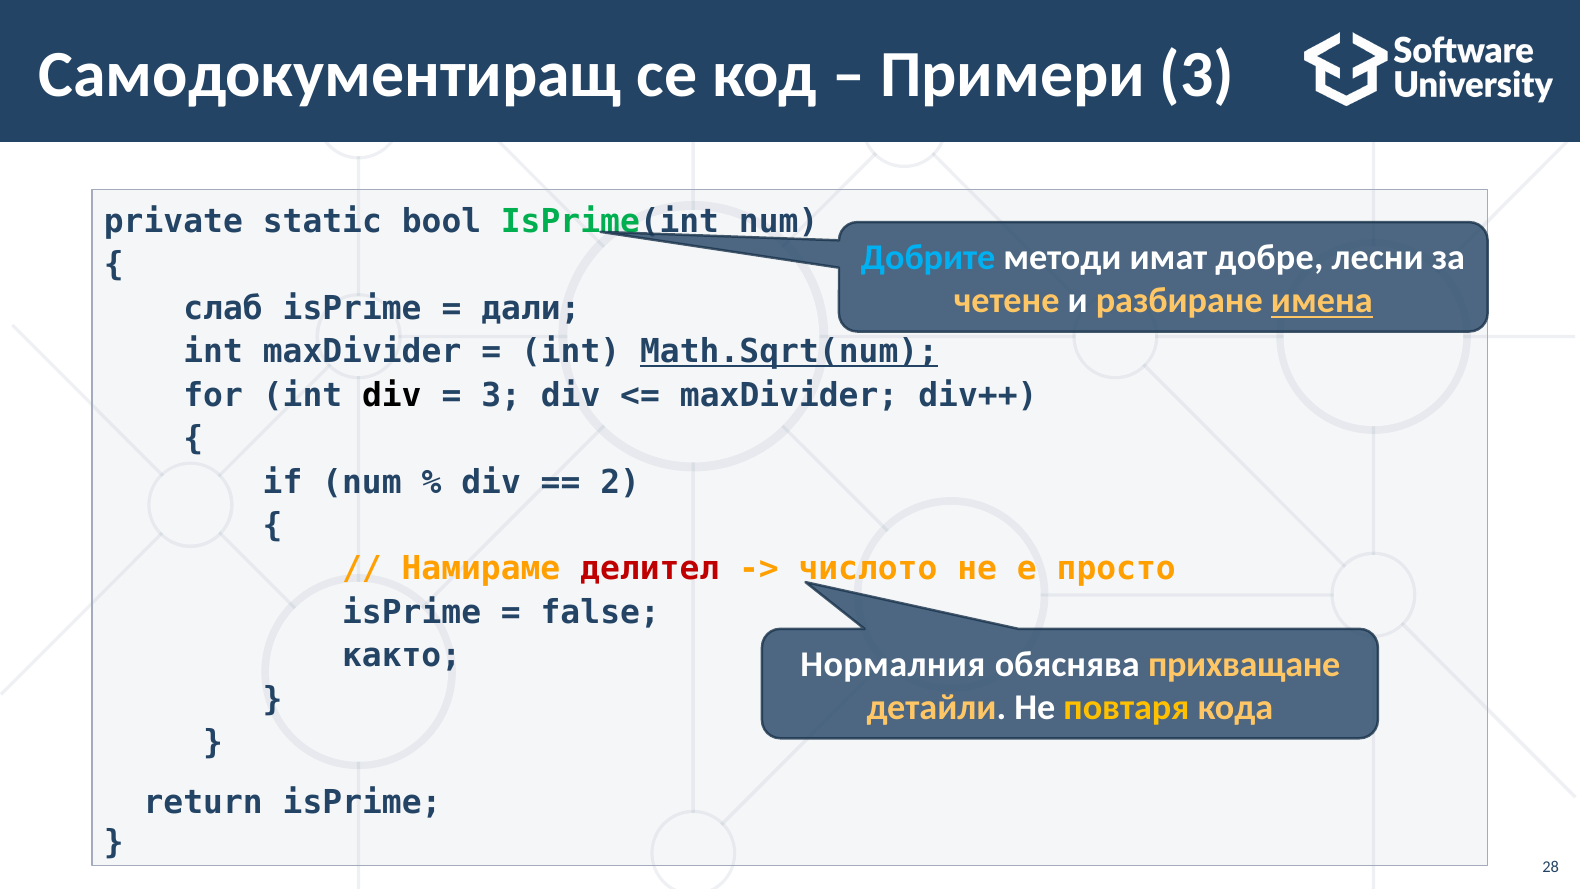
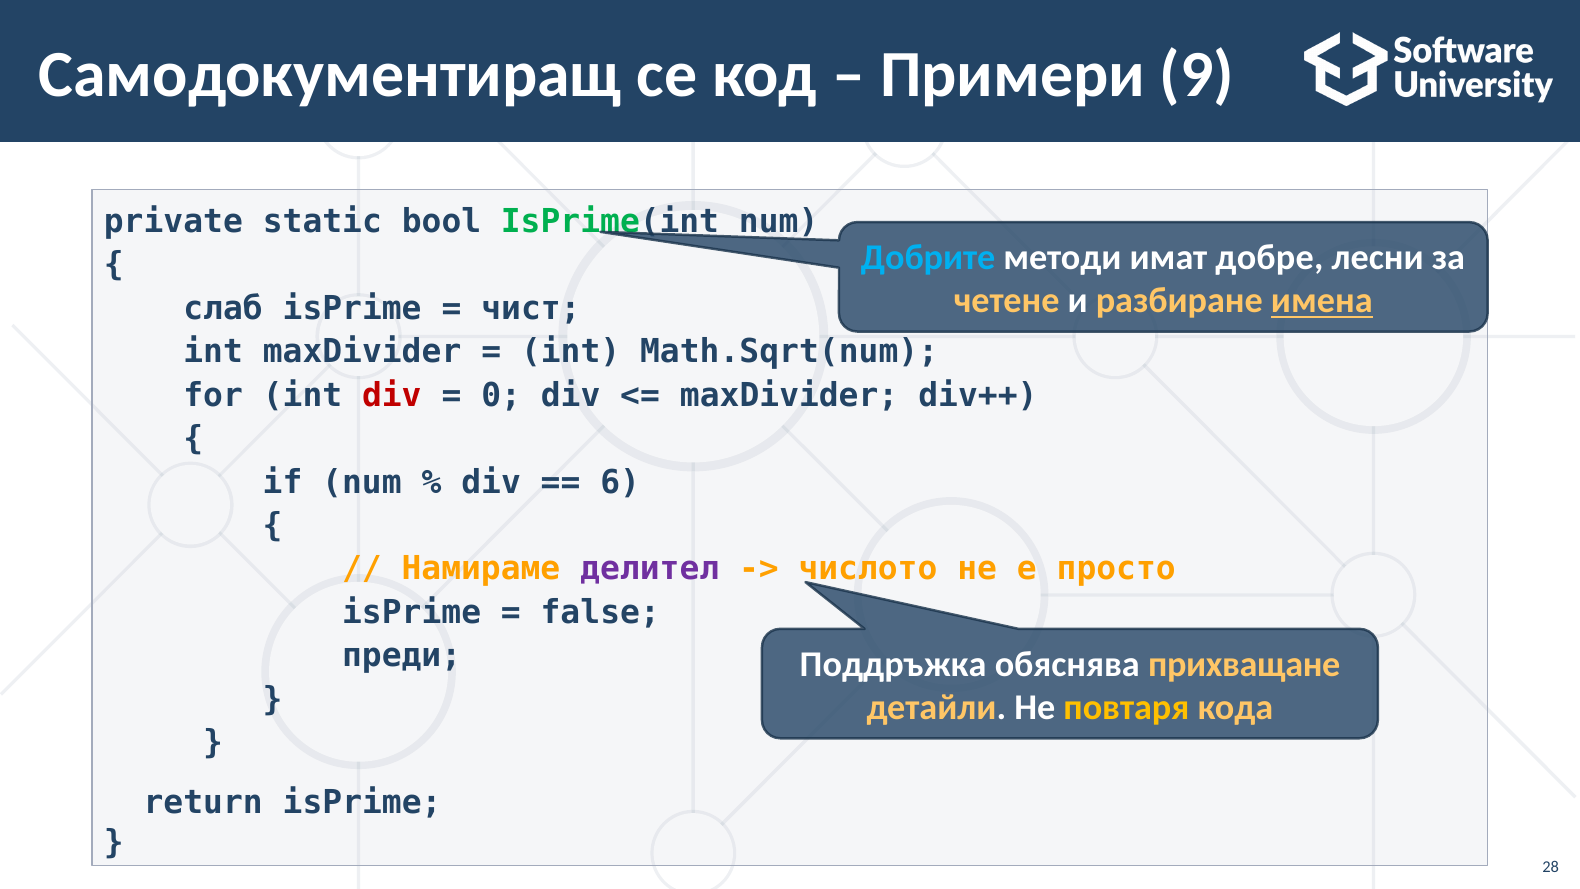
Примери 3: 3 -> 9 (1197, 75)
дали: дали -> чист (531, 308)
Math.Sqrt(num underline: present -> none (789, 352)
div colour: black -> red (392, 395)
3: 3 -> 0 (501, 395)
2: 2 -> 6 (620, 482)
делител colour: red -> purple (650, 569)
както: както -> преди (402, 656)
Нормалния: Нормалния -> Поддръжка (893, 664)
